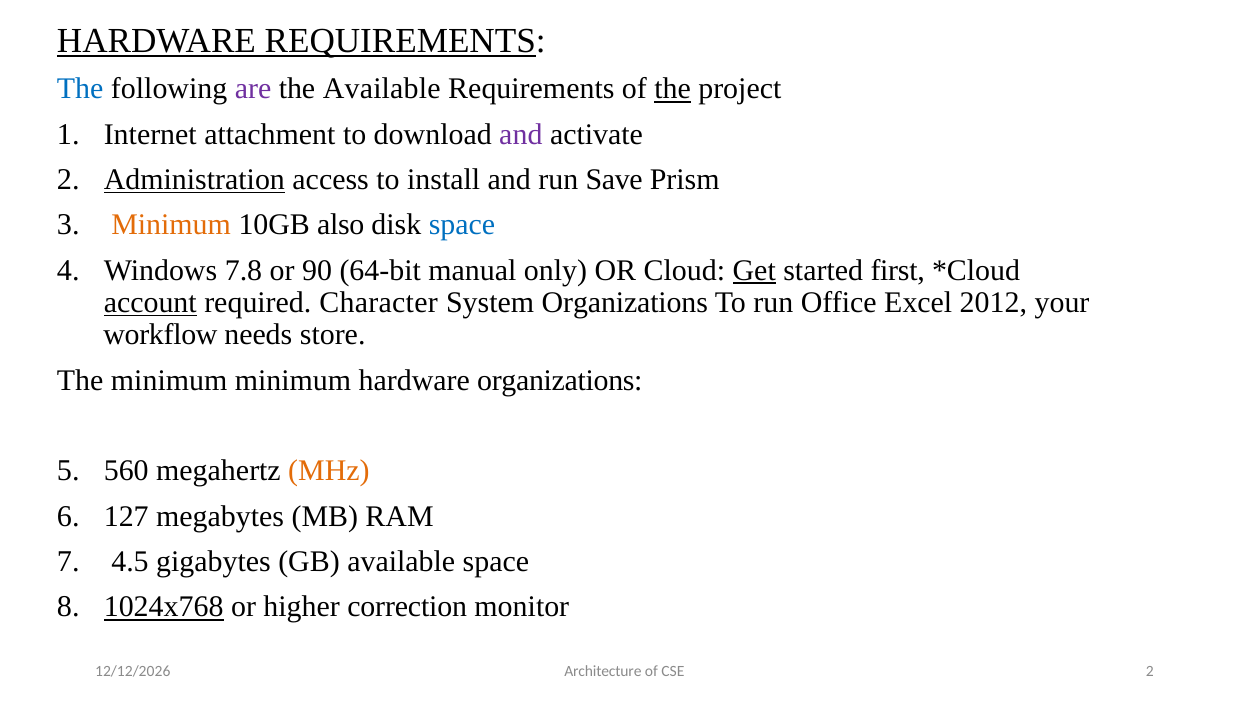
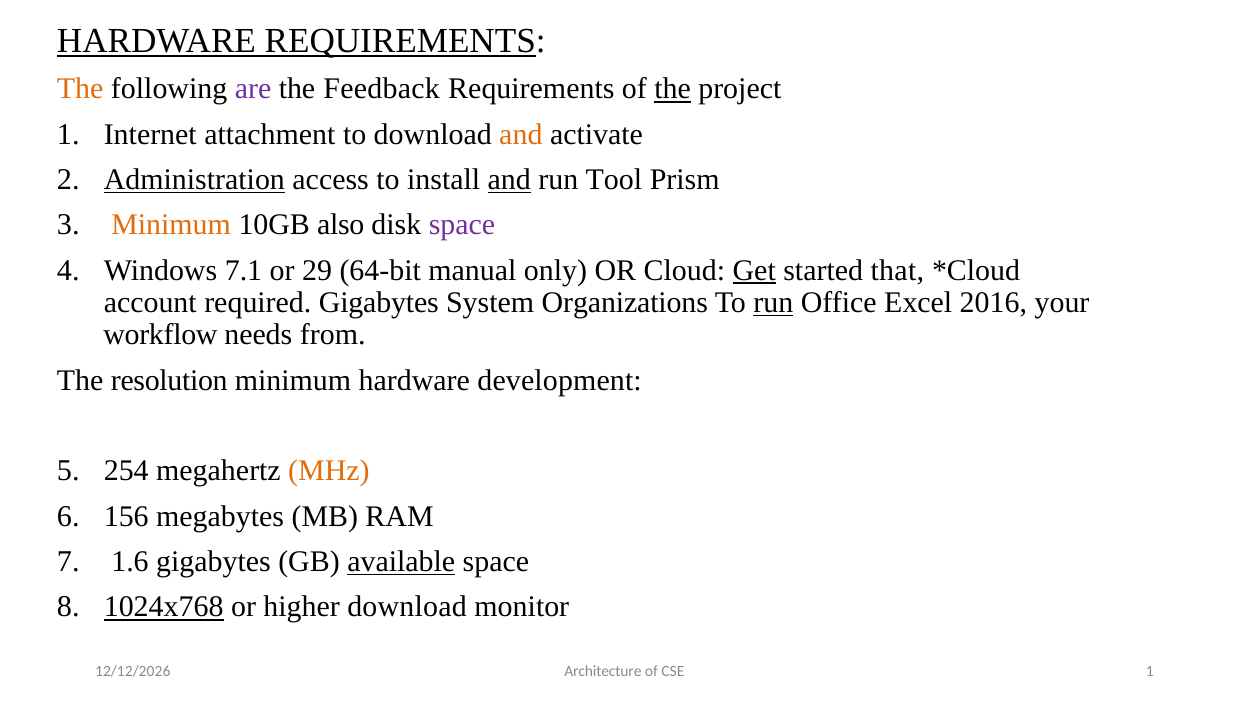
The colour: blue -> orange (80, 89)
the Available: Available -> Feedback (382, 89)
and colour: purple -> orange (521, 134)
and underline: none -> present (509, 179)
Save: Save -> Tool (614, 179)
space colour: blue -> purple (462, 225)
7.8: 7.8 -> 7.1 (243, 270)
90: 90 -> 29 (317, 270)
first: first -> that (897, 270)
account underline: present -> none (150, 302)
required Character: Character -> Gigabytes (379, 302)
run underline: none -> present (773, 302)
2012: 2012 -> 2016 (993, 302)
store: store -> from (333, 335)
The minimum: minimum -> resolution (169, 380)
hardware organizations: organizations -> development (560, 380)
560: 560 -> 254 (126, 471)
127: 127 -> 156 (126, 516)
4.5: 4.5 -> 1.6 (130, 561)
available underline: none -> present (401, 561)
higher correction: correction -> download (407, 607)
CSE 2: 2 -> 1 (1150, 671)
